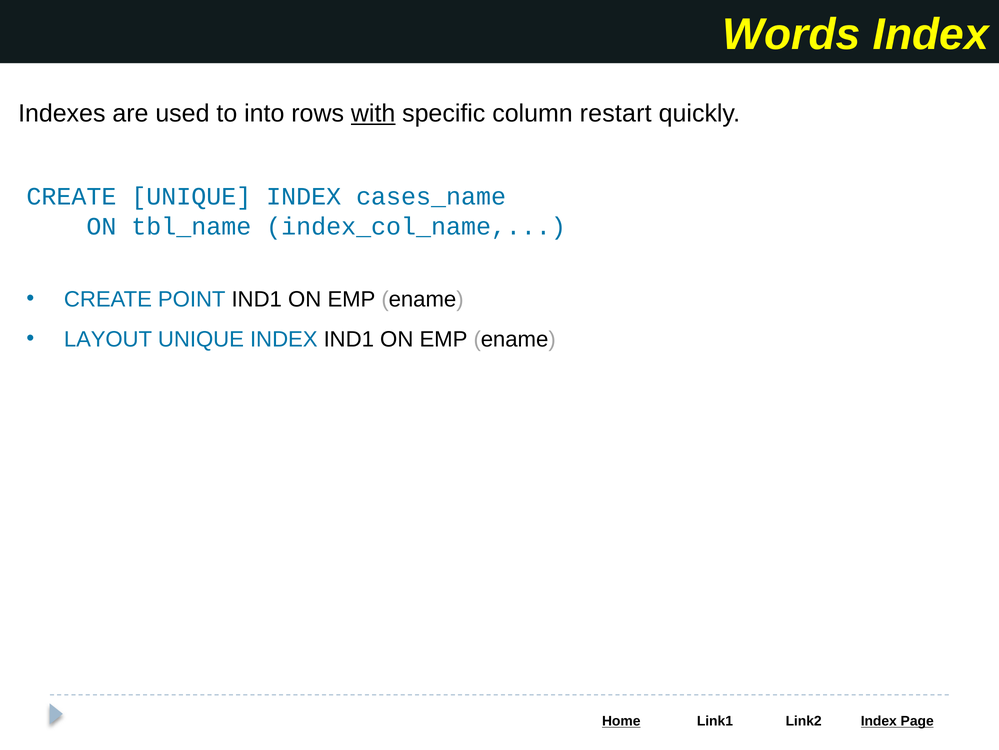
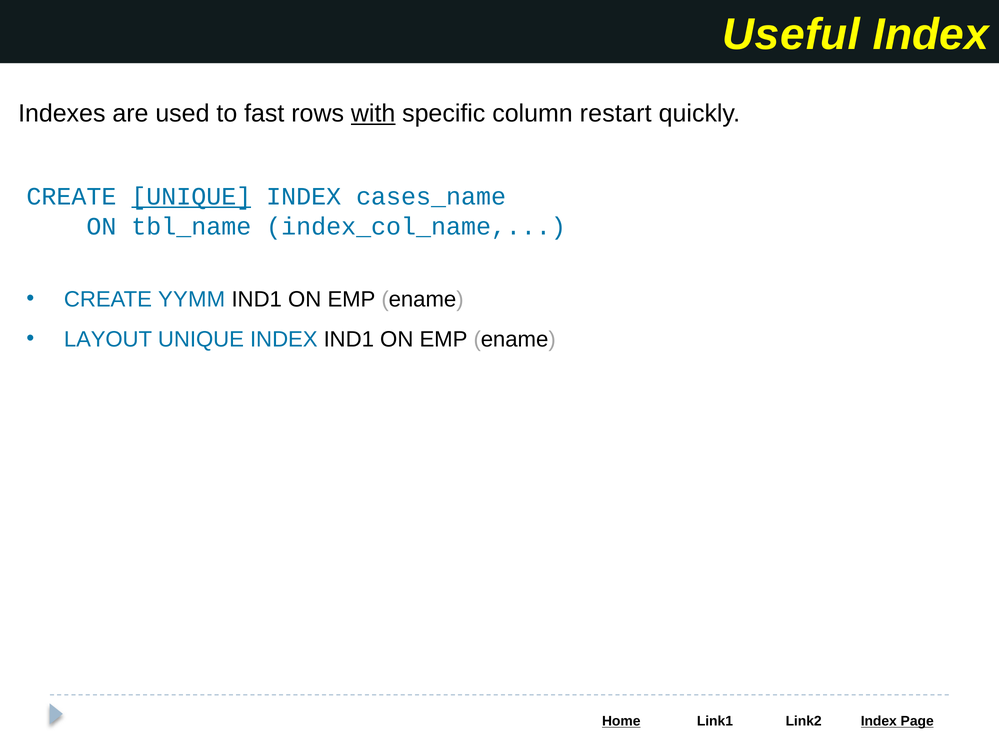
Words: Words -> Useful (791, 35)
into: into -> fast (264, 113)
UNIQUE underline: none -> present (191, 196)
POINT: POINT -> YYMM (192, 299)
